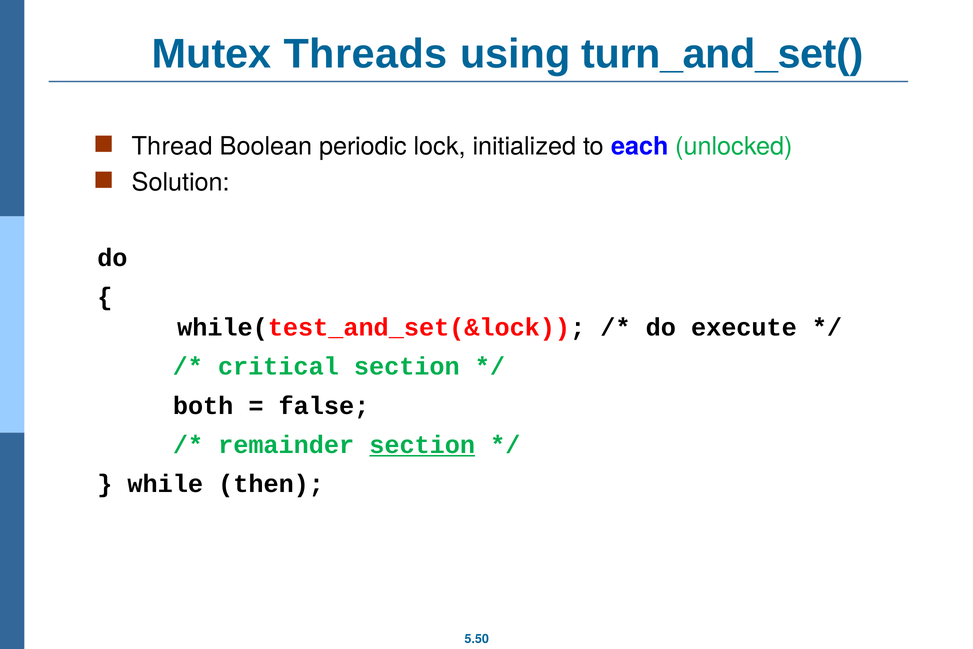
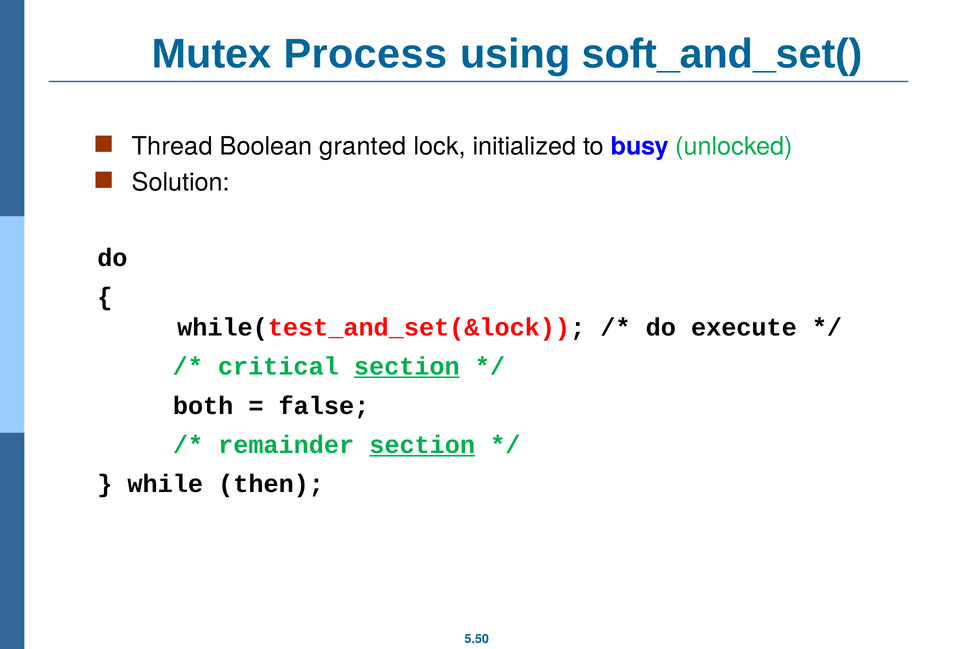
Threads: Threads -> Process (366, 54)
turn_and_set(: turn_and_set( -> soft_and_set( (722, 54)
periodic: periodic -> granted (363, 146)
each: each -> busy (640, 146)
section underline: none -> present (407, 366)
